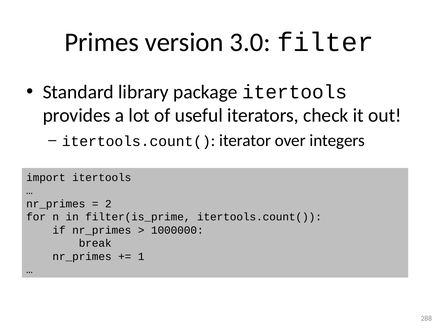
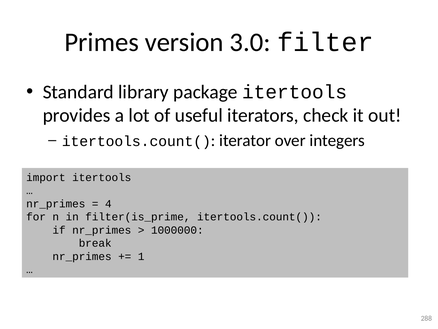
2: 2 -> 4 (108, 203)
